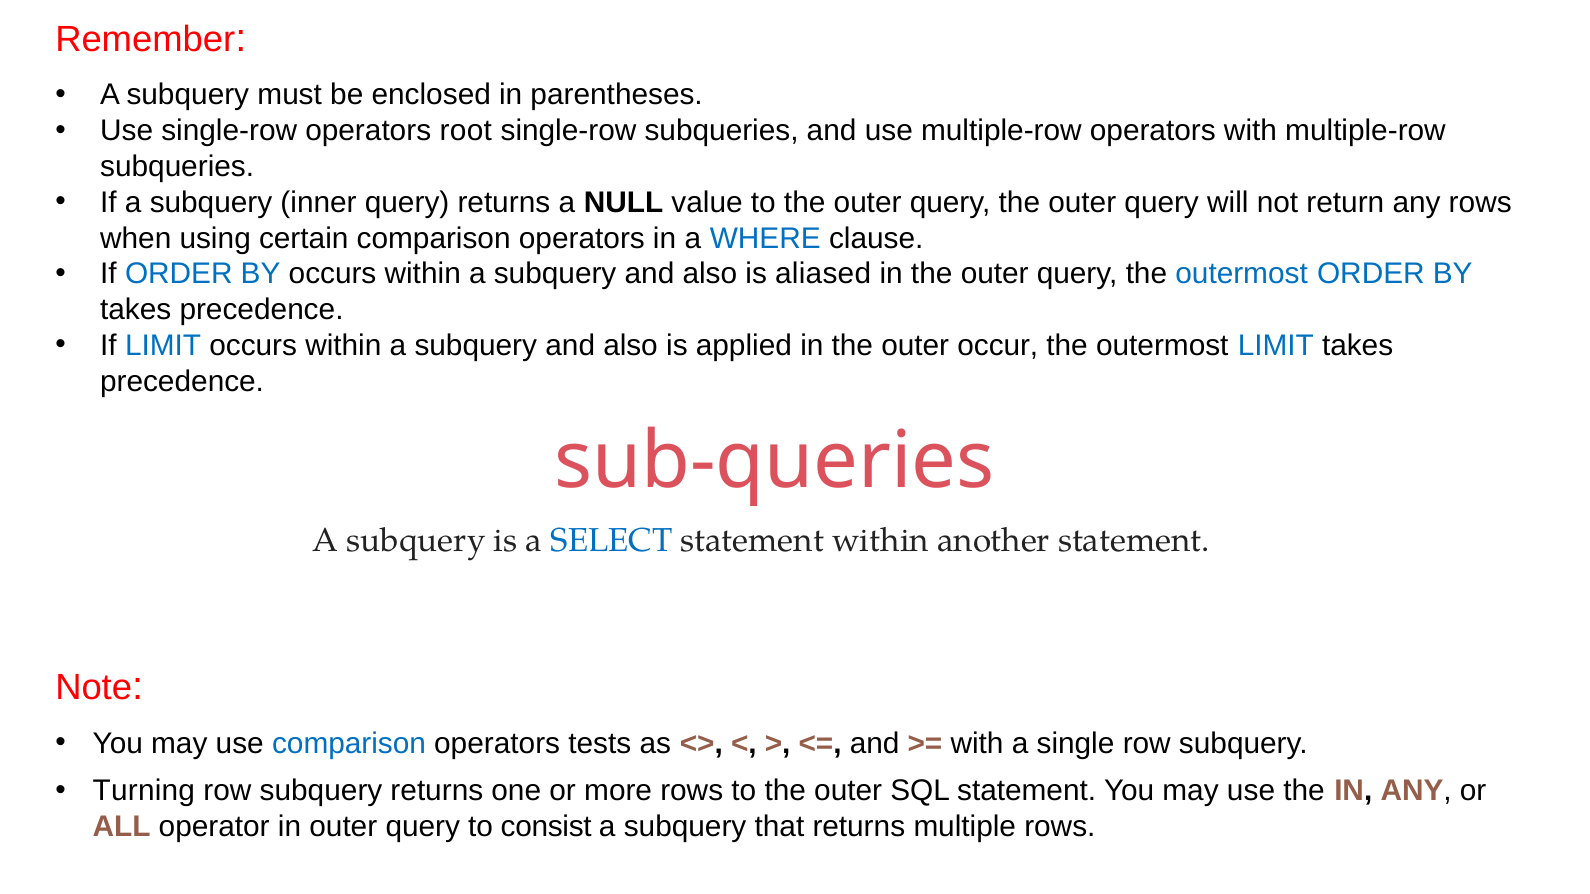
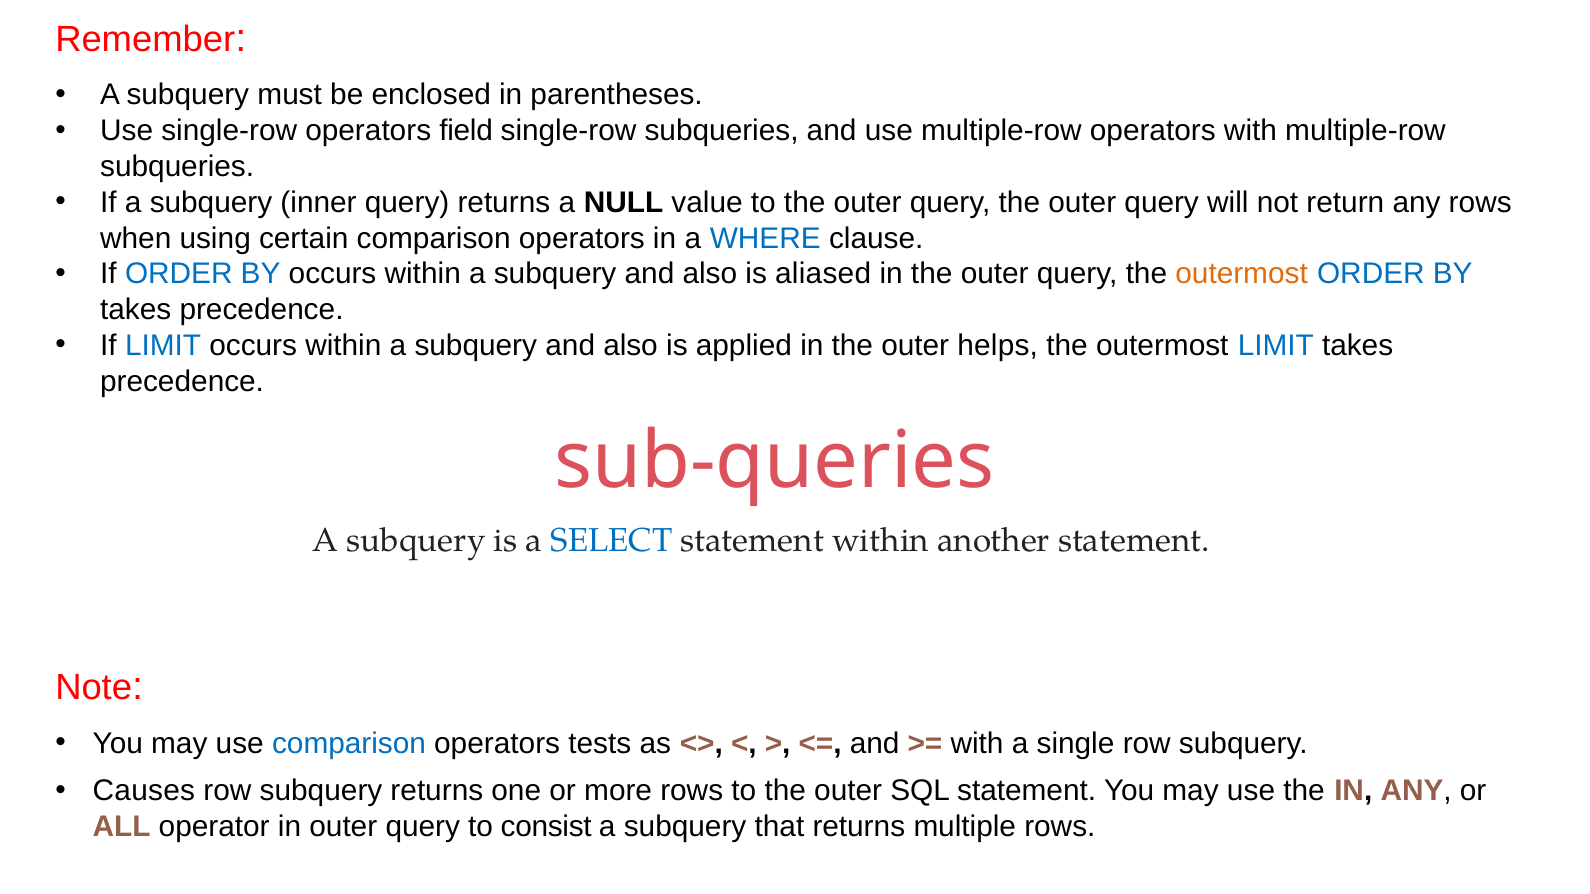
root: root -> field (466, 131)
outermost colour: blue -> orange (1242, 274)
occur: occur -> helps (998, 346)
Turning: Turning -> Causes (144, 791)
